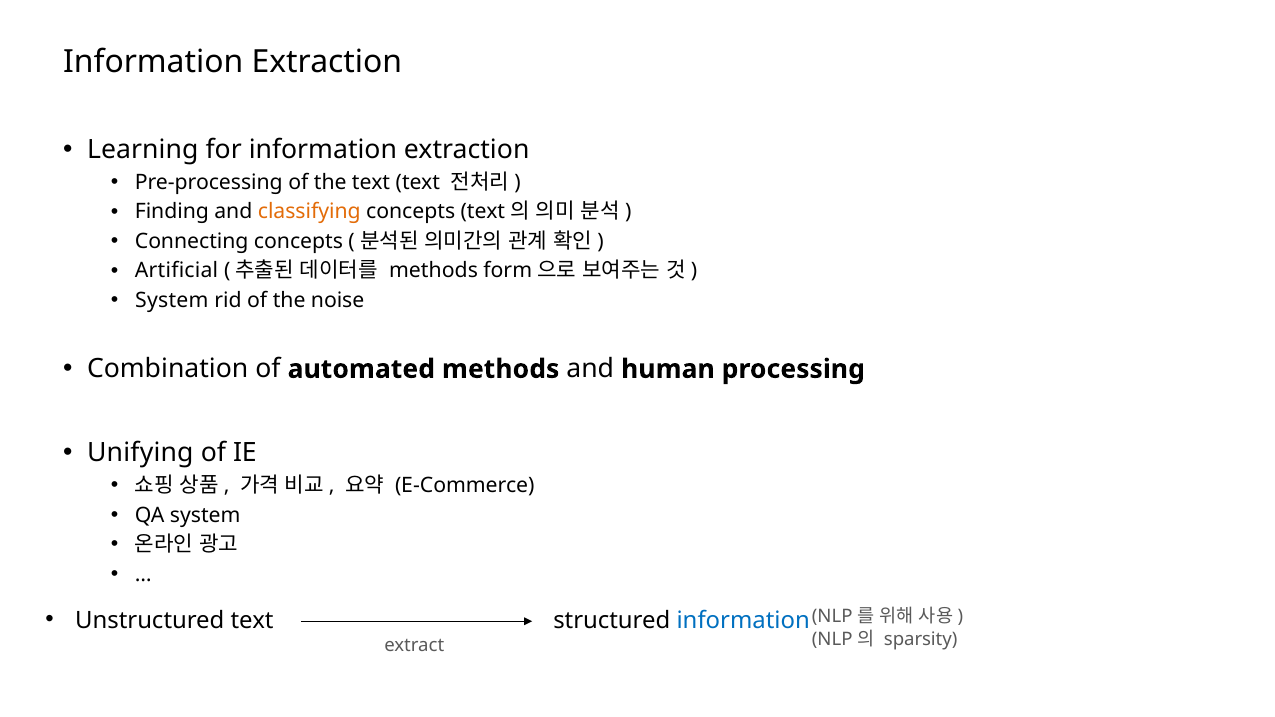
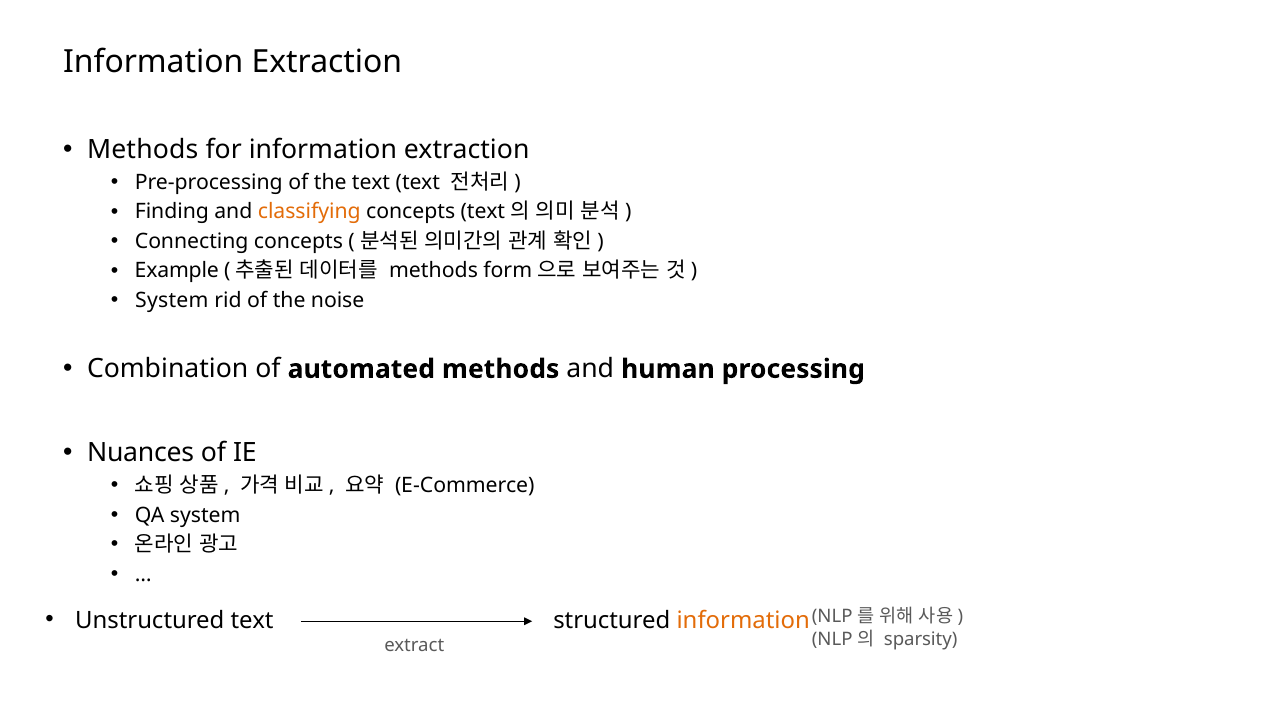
Learning: Learning -> Methods (143, 150)
Artificial: Artificial -> Example (177, 271)
Unifying: Unifying -> Nuances (141, 453)
information colour: blue -> orange (743, 620)
